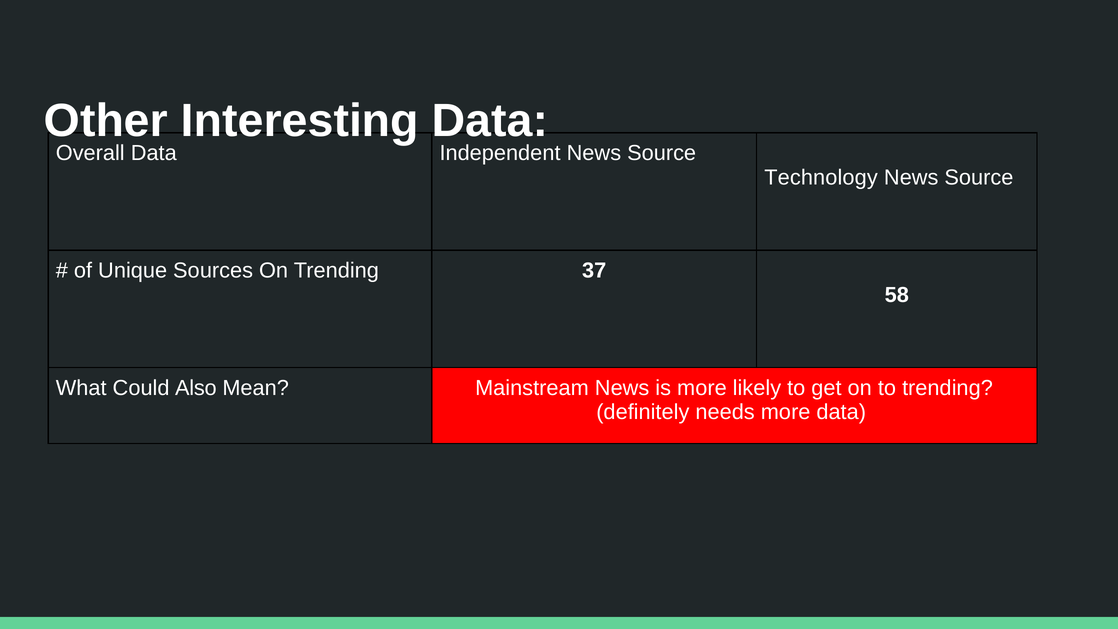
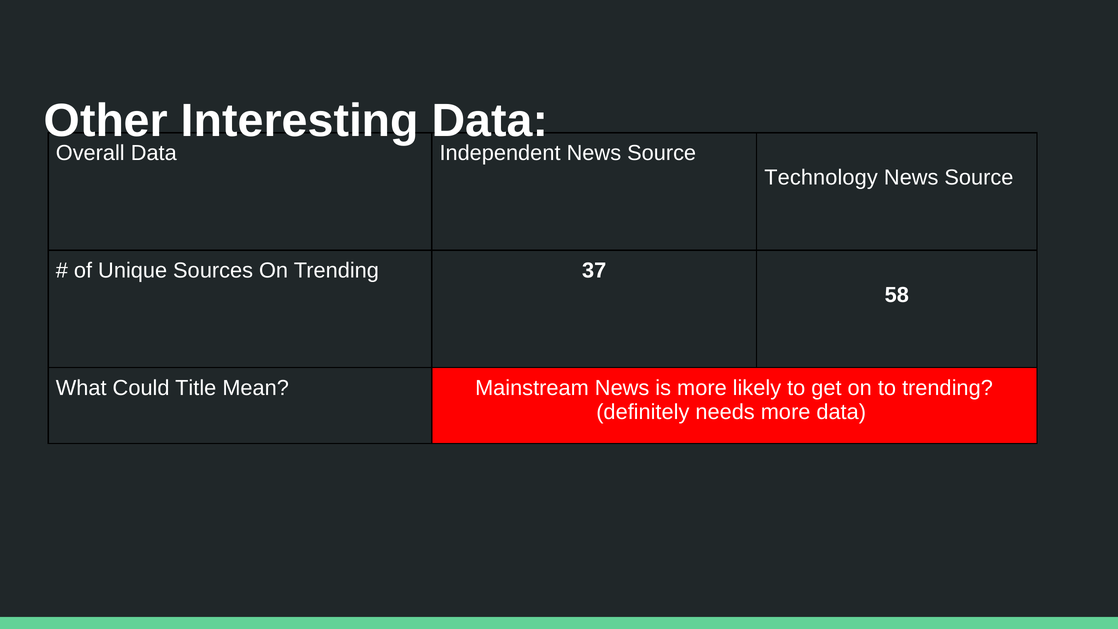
Also: Also -> Title (196, 388)
